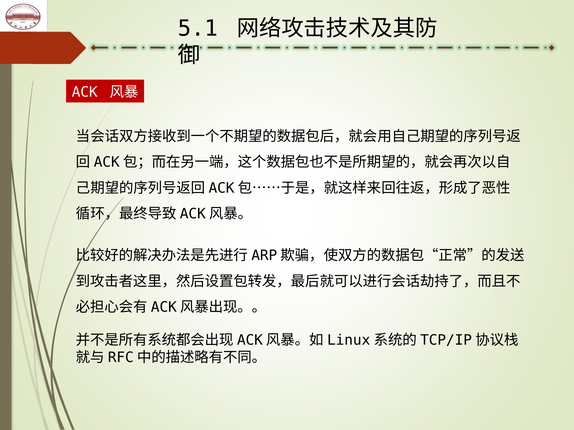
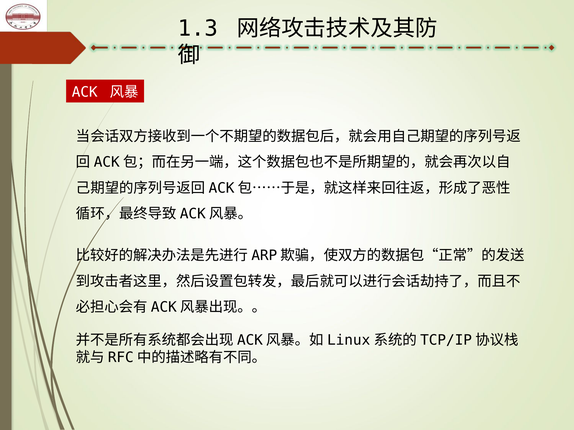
5.1: 5.1 -> 1.3 (198, 28)
